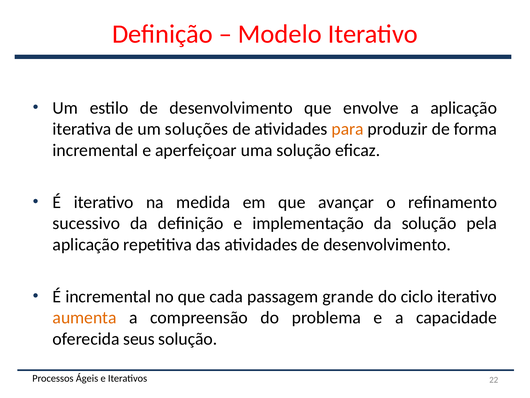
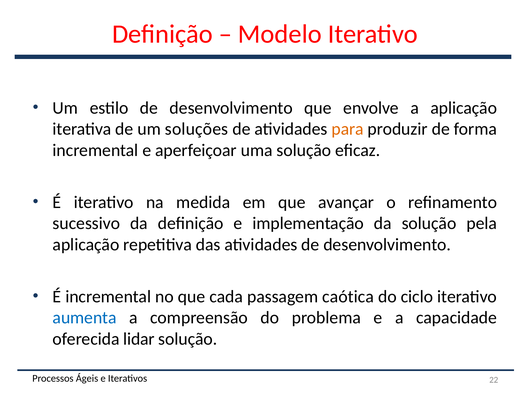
grande: grande -> caótica (348, 296)
aumenta colour: orange -> blue (85, 317)
seus: seus -> lidar (139, 339)
